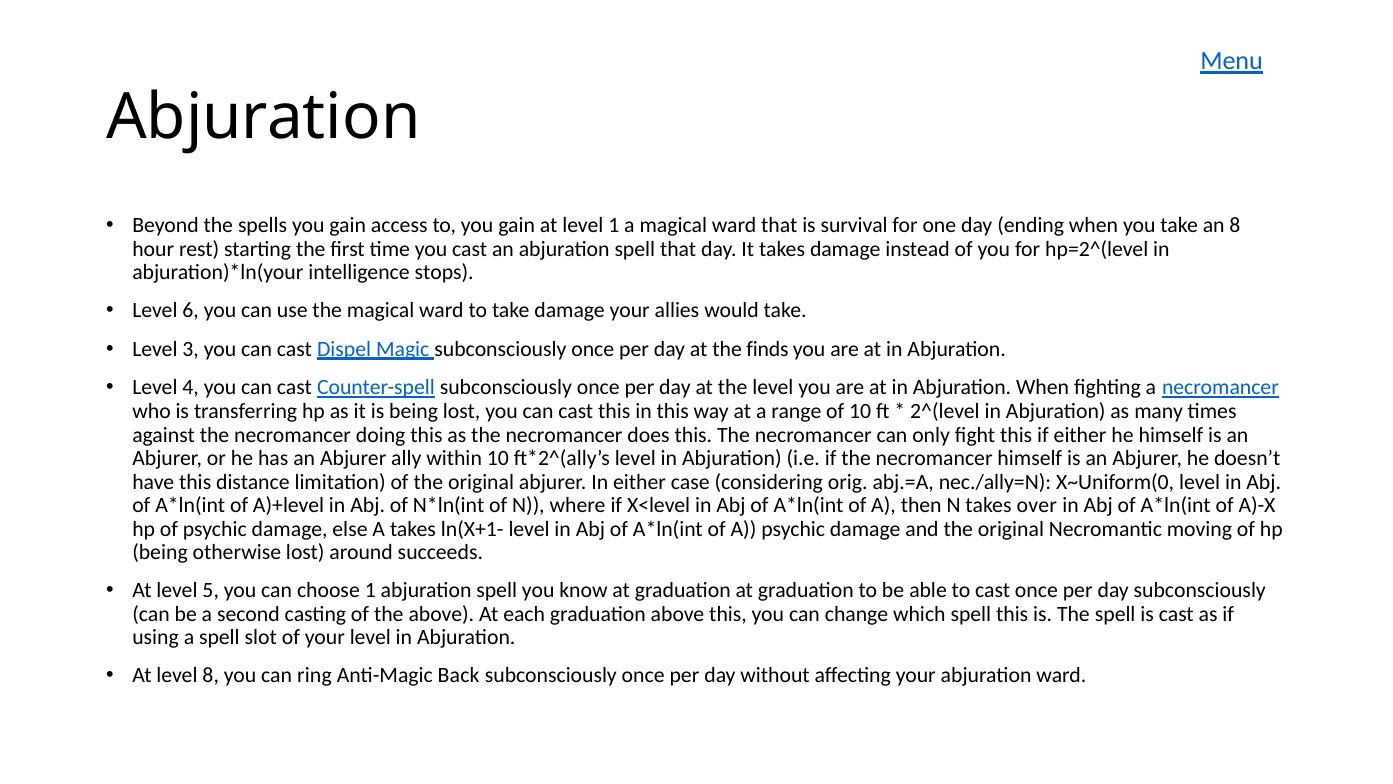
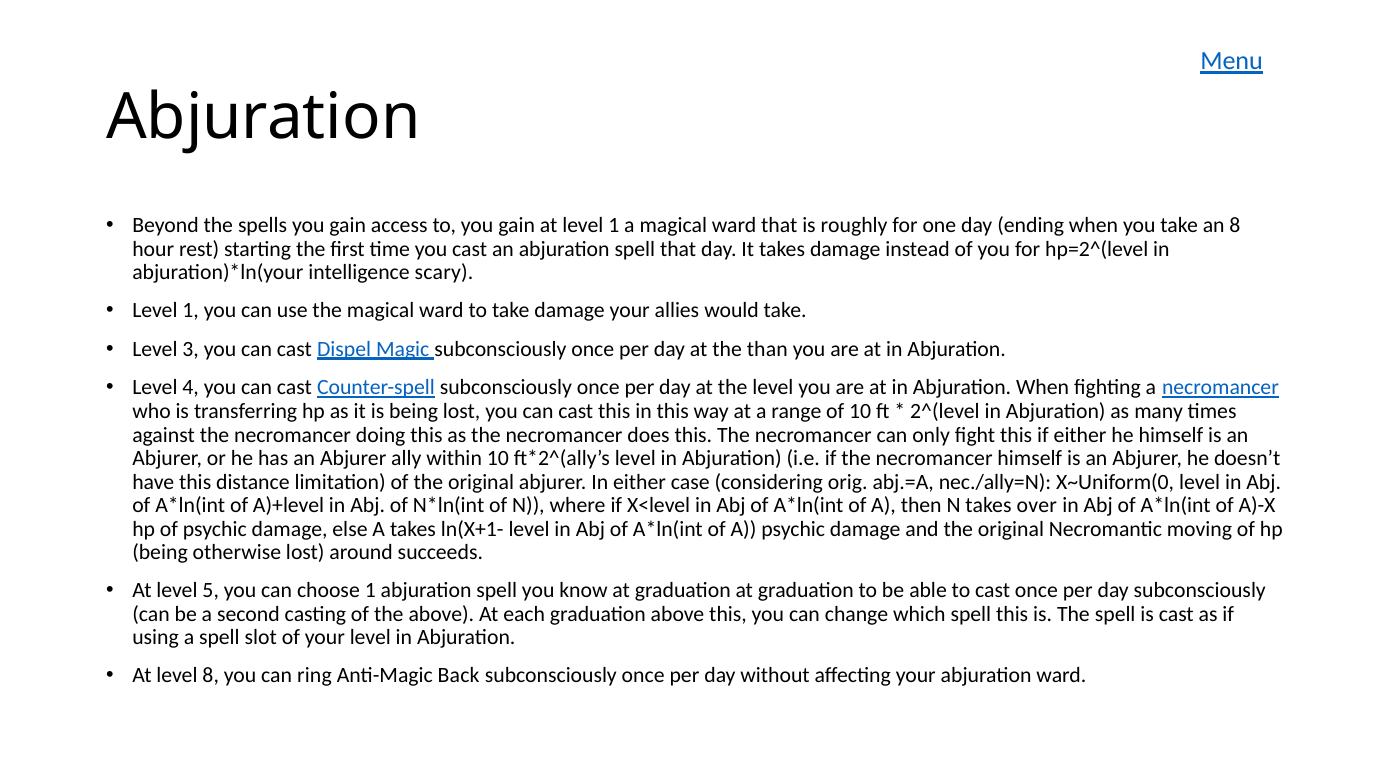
survival: survival -> roughly (854, 225)
stops: stops -> scary (444, 272)
6: 6 -> 1 (191, 311)
finds: finds -> than (767, 349)
